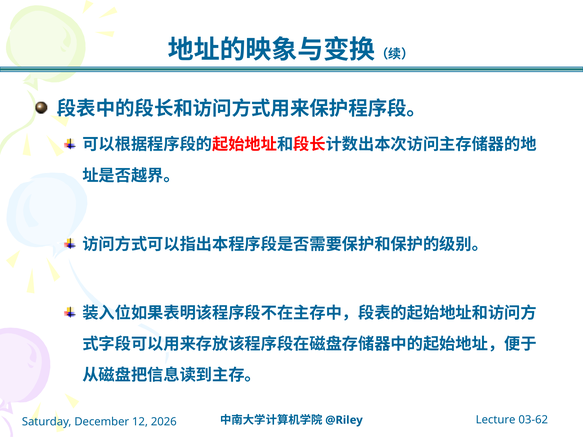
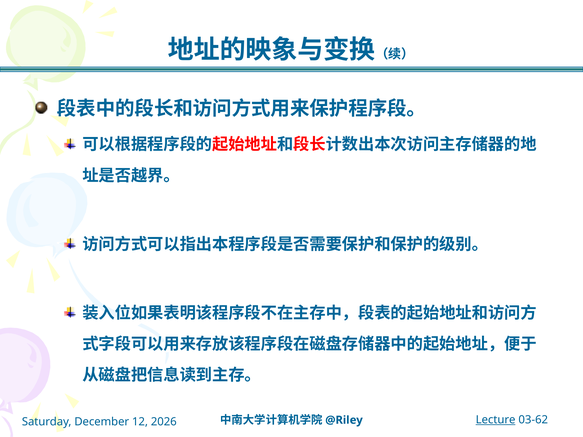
Lecture underline: none -> present (496, 420)
